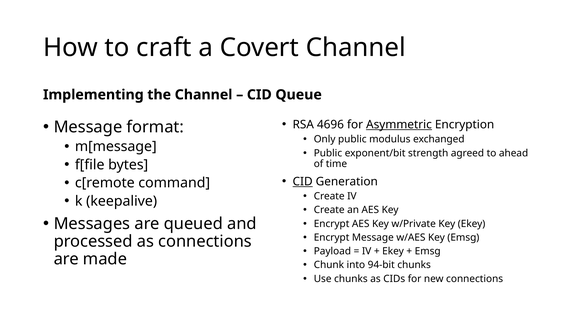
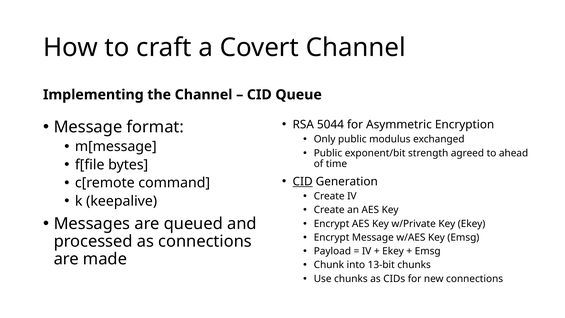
4696: 4696 -> 5044 (330, 125)
Asymmetric underline: present -> none (399, 125)
94-bit: 94-bit -> 13-bit (381, 265)
